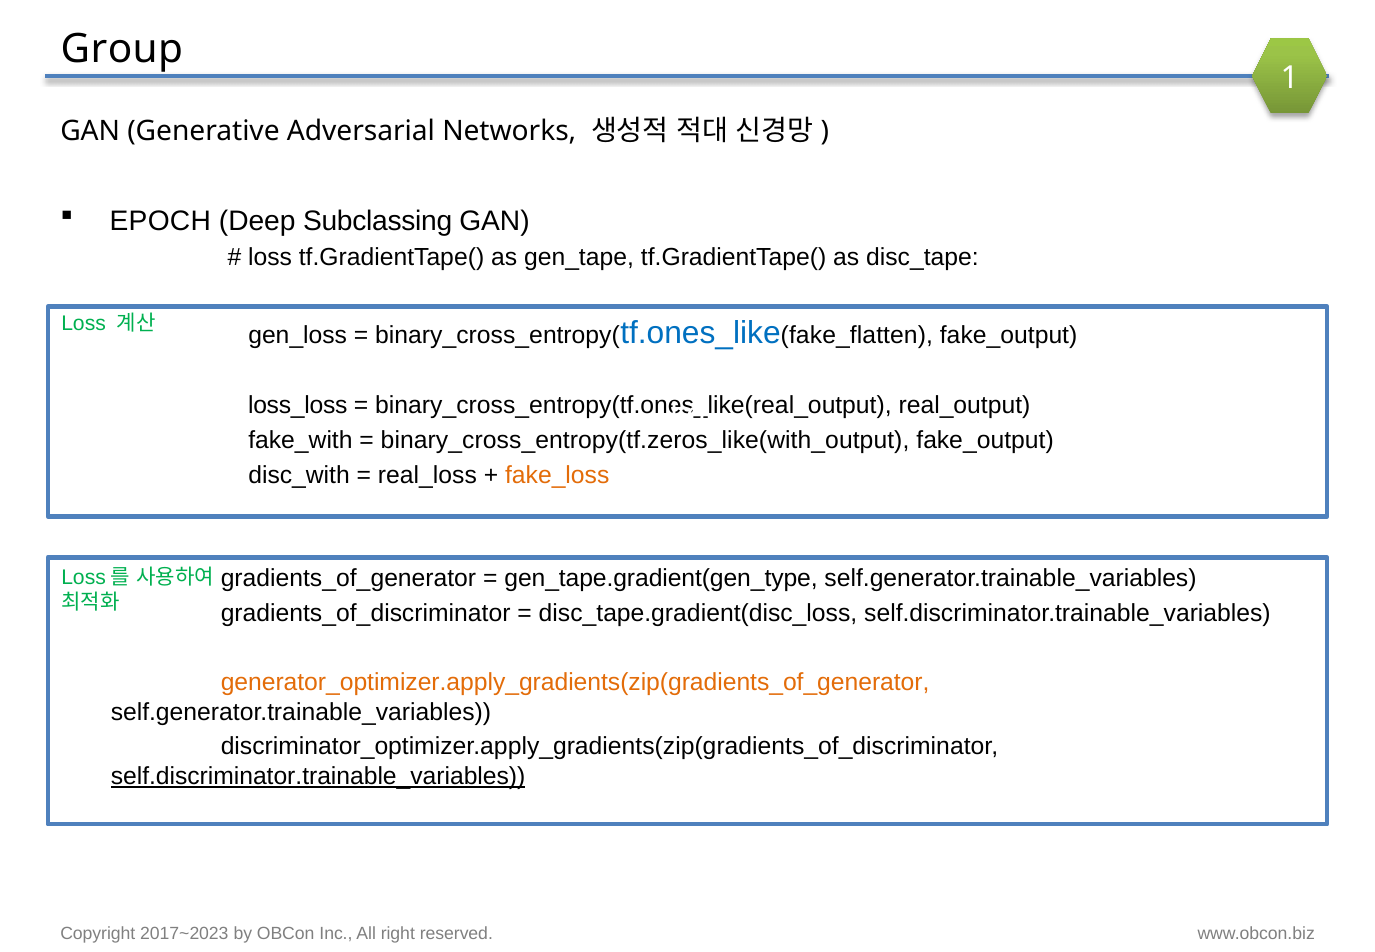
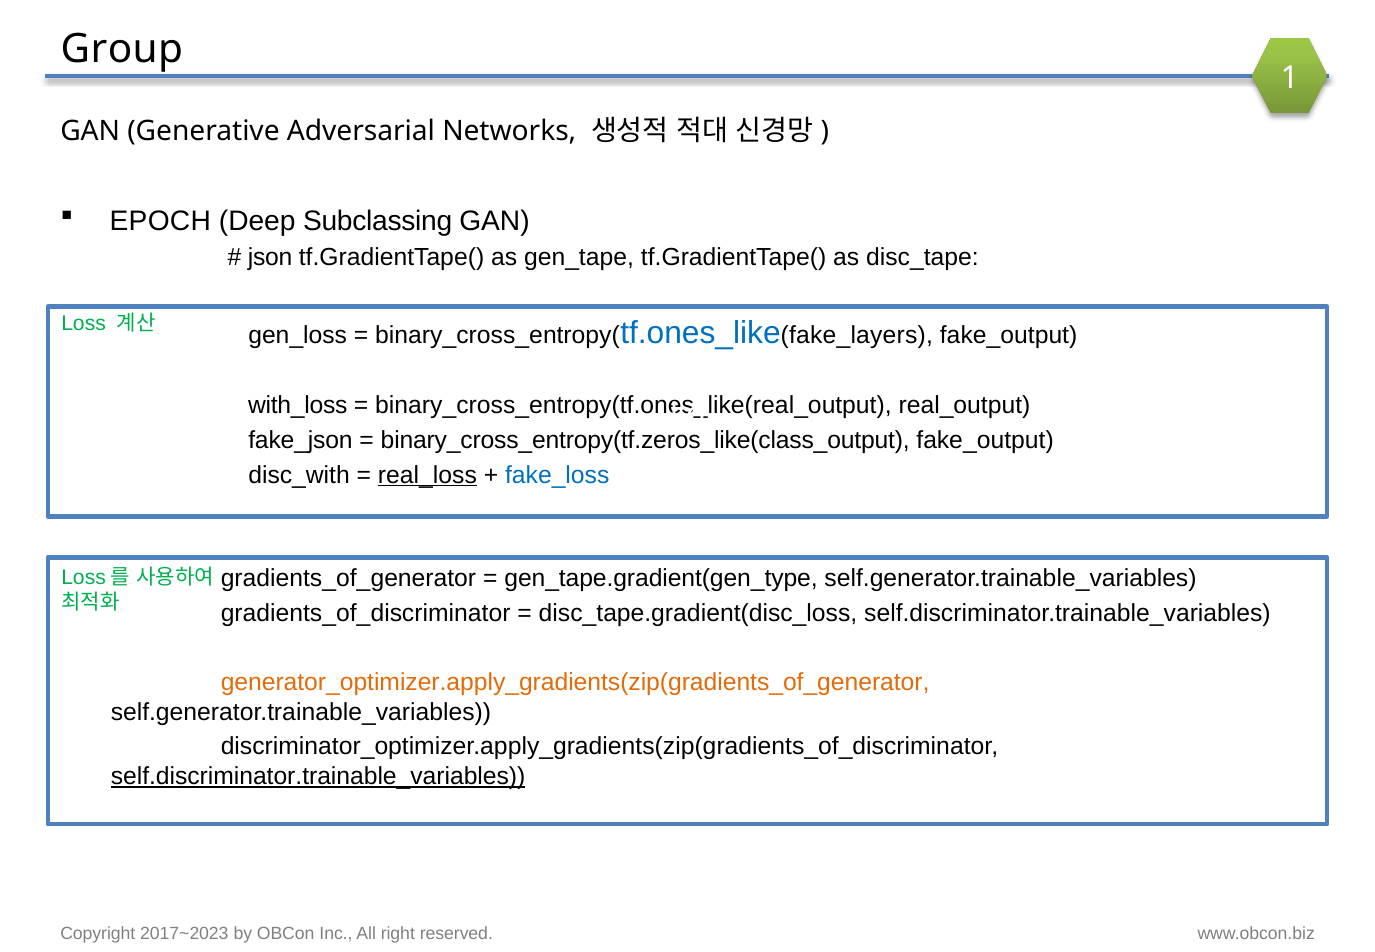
loss: loss -> json (270, 258)
fake_flatten: fake_flatten -> fake_layers (857, 335)
loss_loss: loss_loss -> with_loss (298, 406)
fake_with: fake_with -> fake_json (301, 440)
binary_cross_entropy(tf.zeros_like(with_output: binary_cross_entropy(tf.zeros_like(with_output -> binary_cross_entropy(tf.zeros_like(class_output (645, 440)
real_loss underline: none -> present (427, 475)
fake_loss colour: orange -> blue (557, 475)
